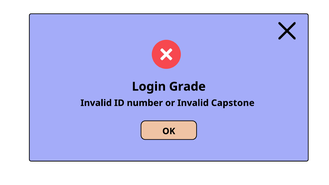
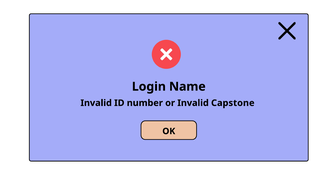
Grade: Grade -> Name (187, 87)
